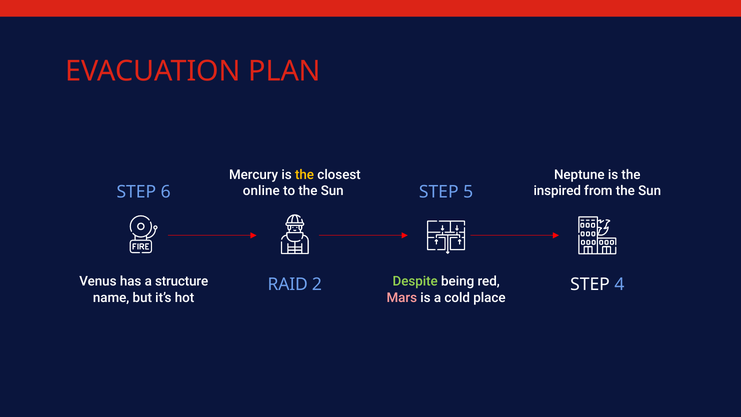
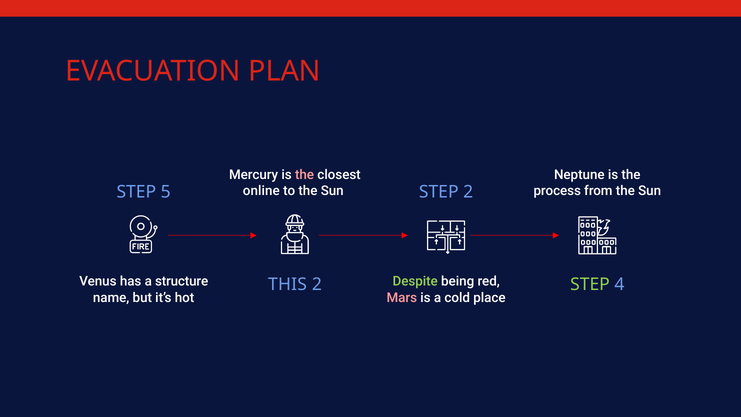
the colour: yellow -> pink (305, 175)
inspired: inspired -> process (557, 191)
6: 6 -> 5 (166, 192)
STEP 5: 5 -> 2 (468, 192)
RAID: RAID -> THIS (287, 284)
STEP colour: white -> light green (590, 284)
